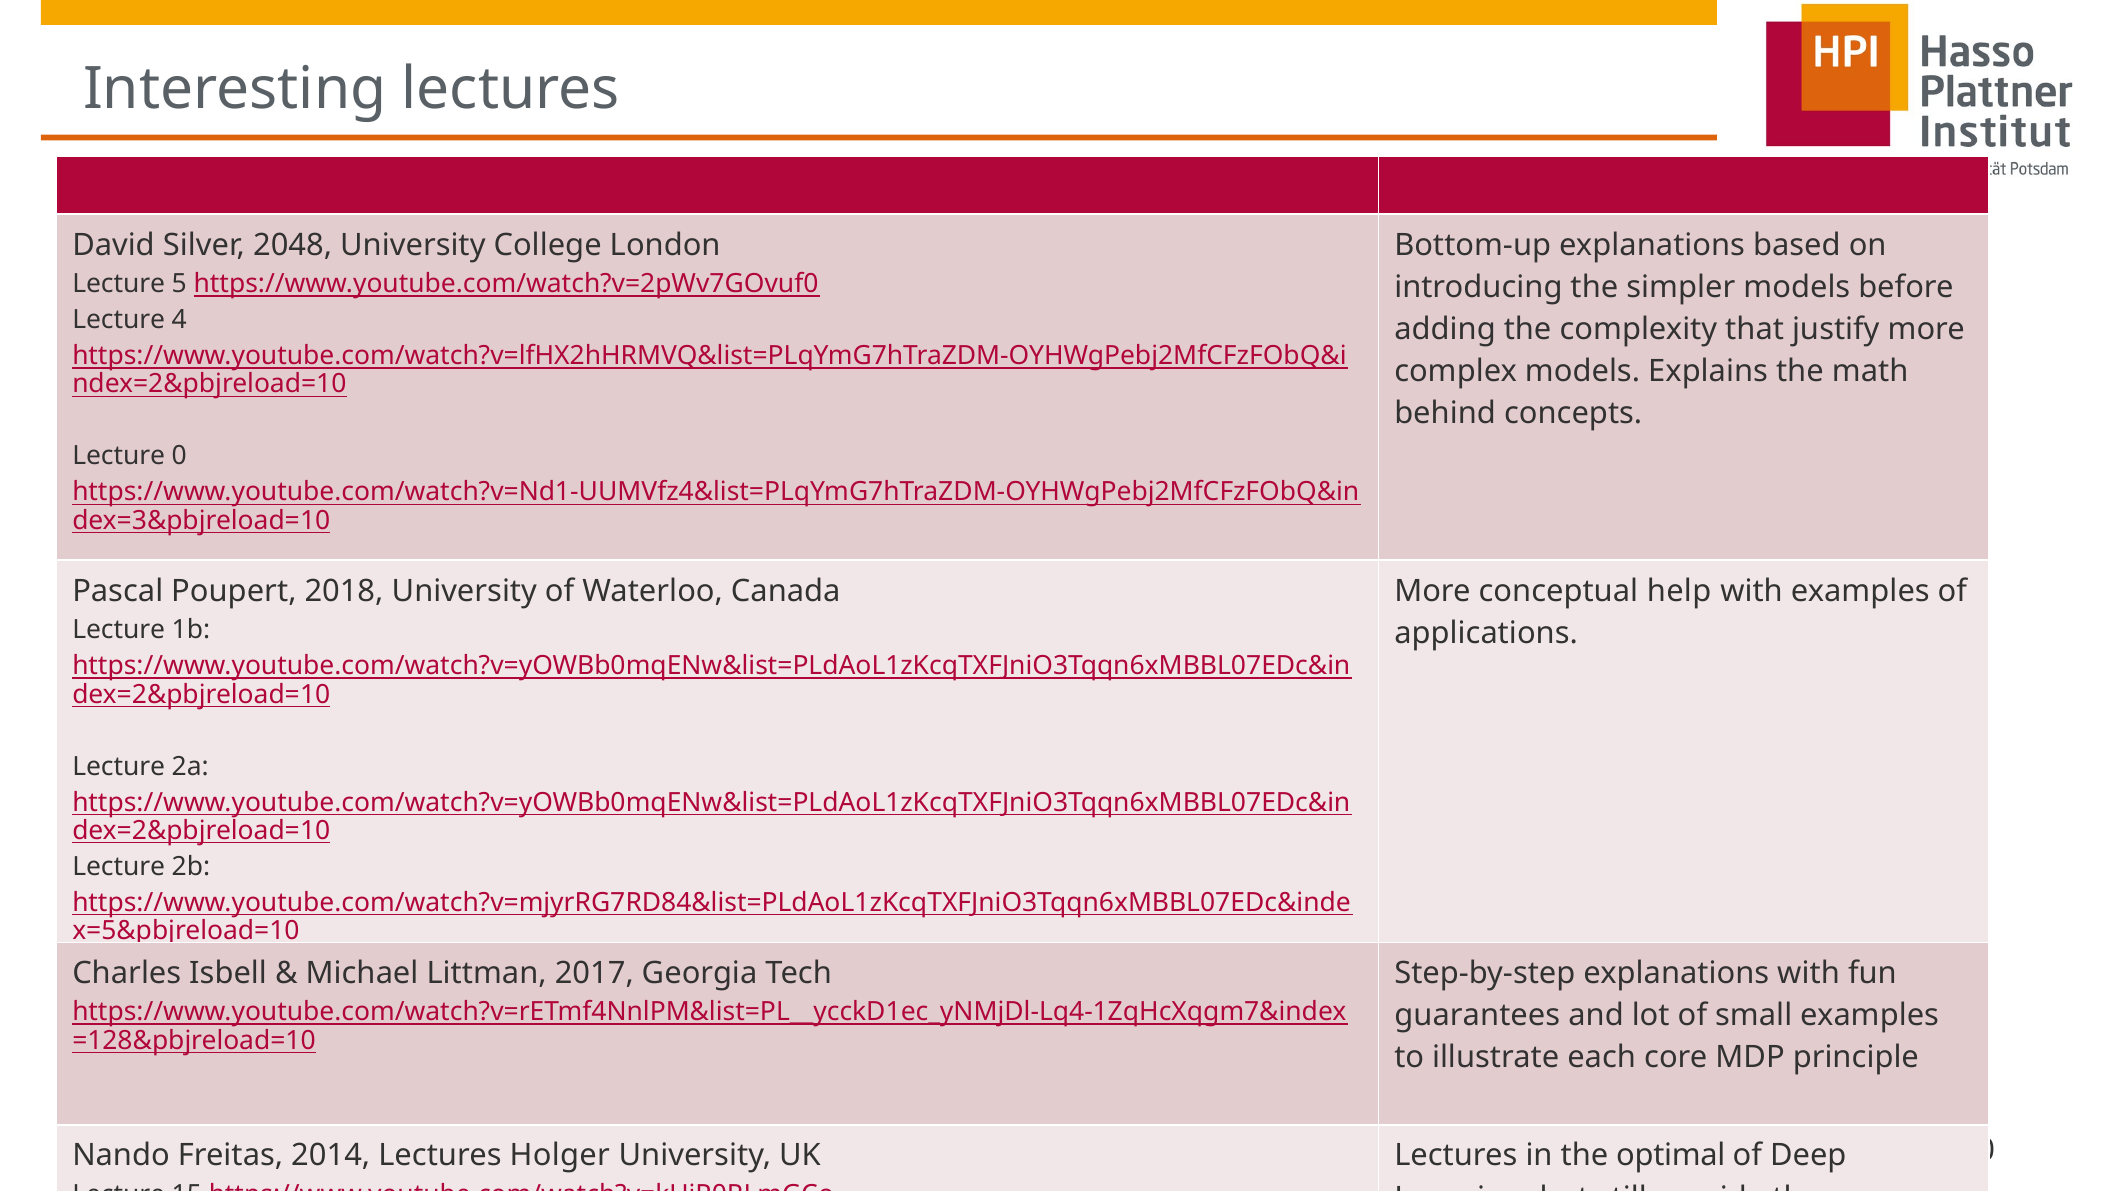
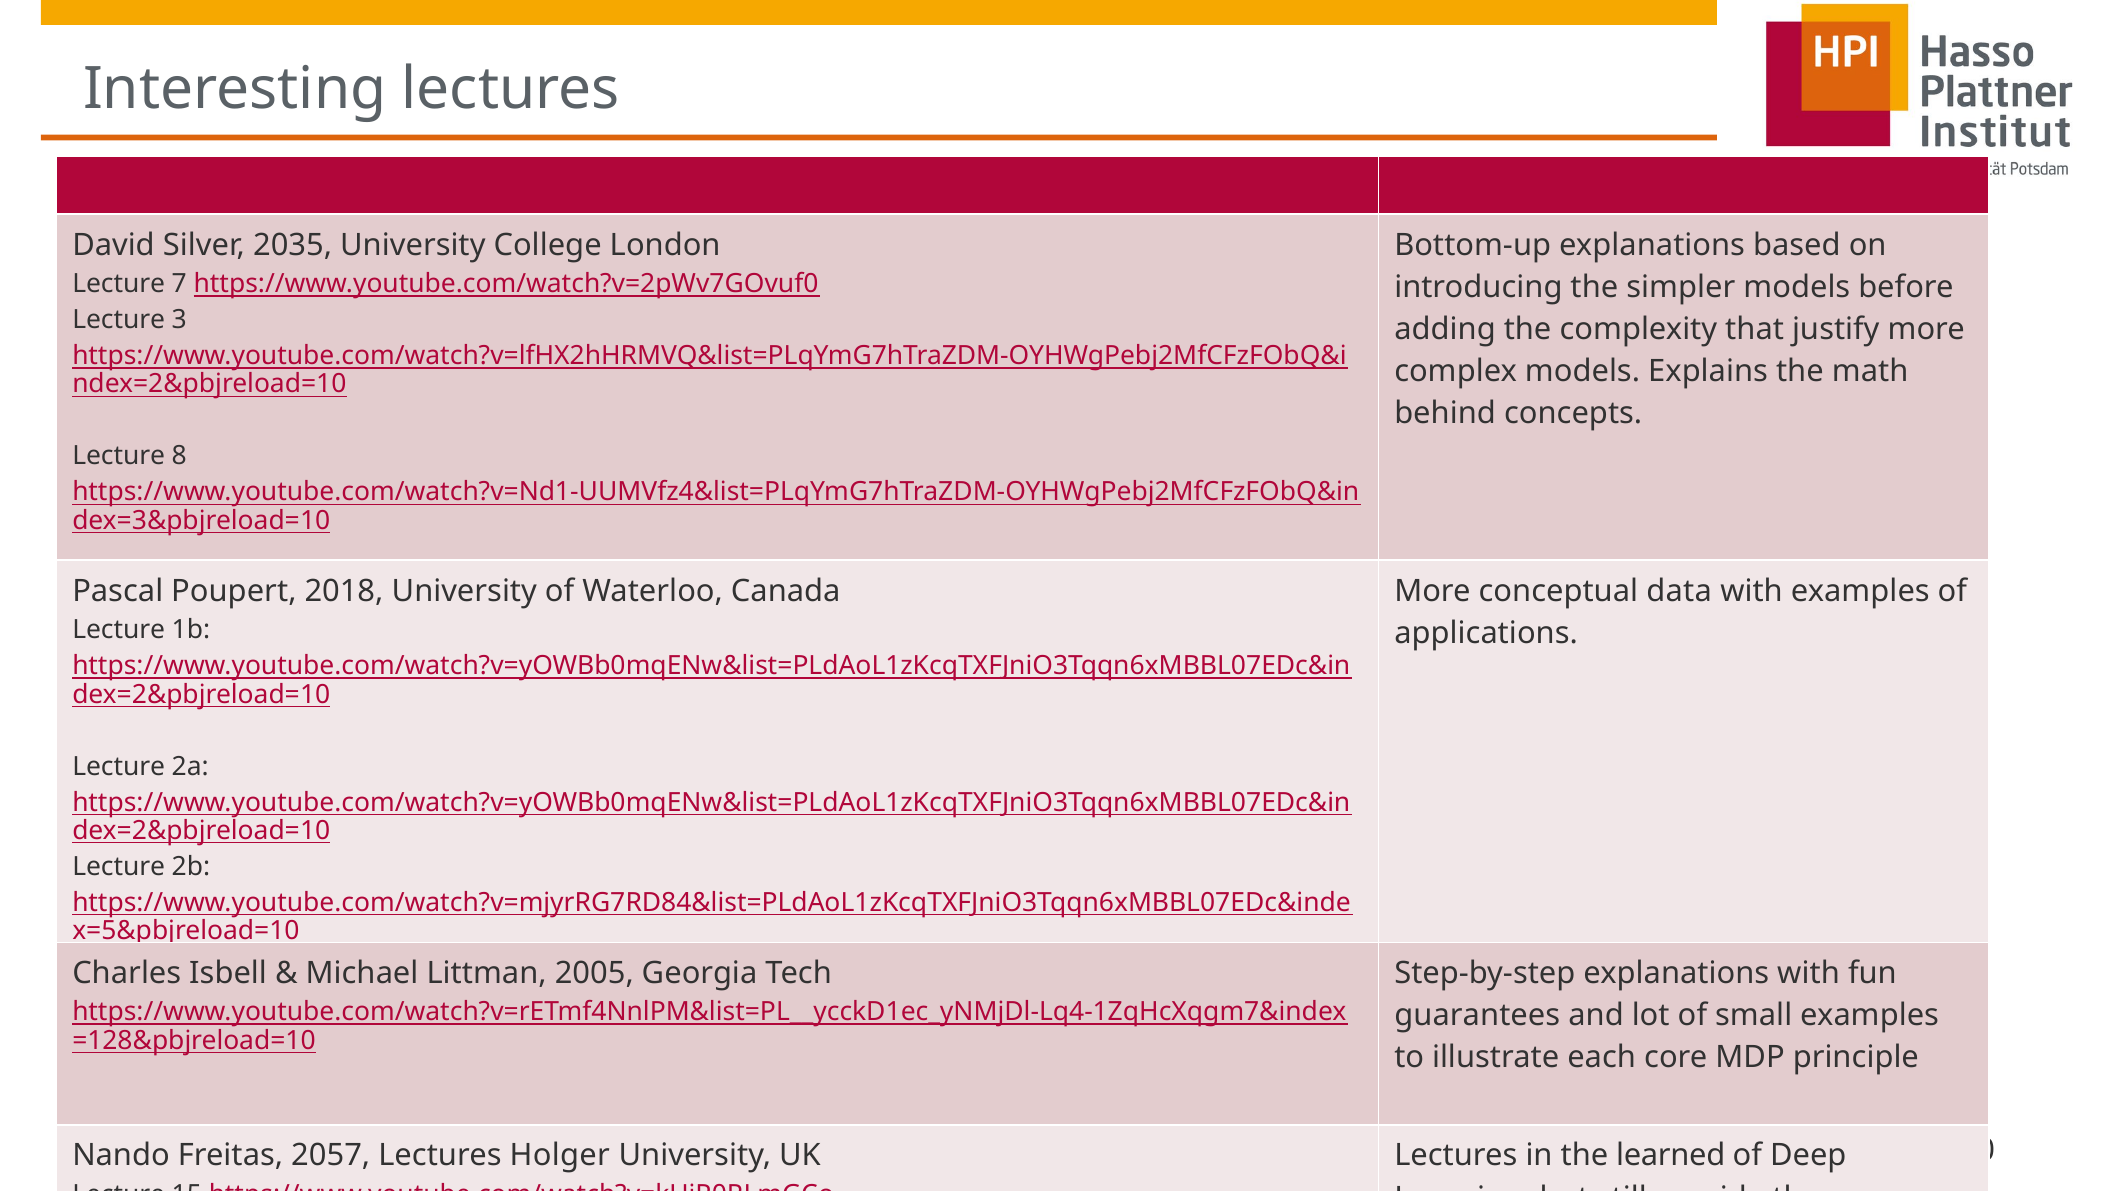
2048: 2048 -> 2035 (293, 245)
5: 5 -> 7 (179, 284)
4: 4 -> 3 (179, 320)
0: 0 -> 8 (179, 456)
help: help -> data (1679, 591)
2017: 2017 -> 2005 (594, 973)
2014: 2014 -> 2057 (331, 1156)
optimal: optimal -> learned (1671, 1156)
